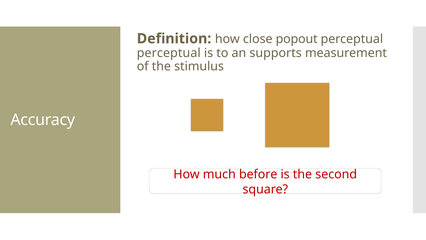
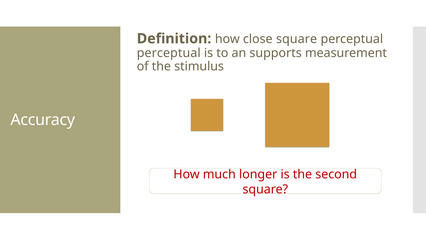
close popout: popout -> square (297, 39)
before: before -> longer (258, 174)
